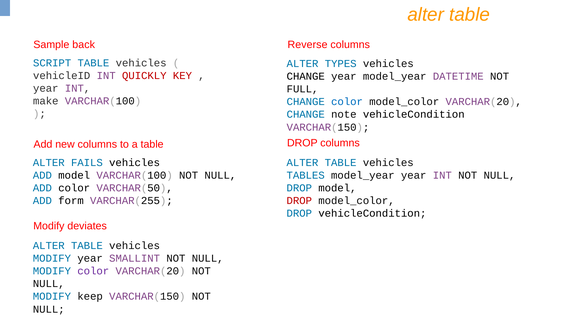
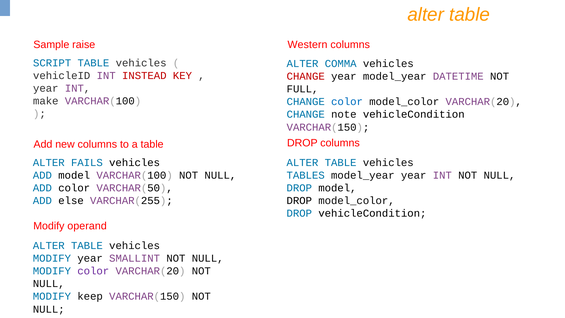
back: back -> raise (84, 45)
Reverse: Reverse -> Western (308, 45)
TYPES: TYPES -> COMMA (341, 64)
QUICKLY: QUICKLY -> INSTEAD (144, 76)
CHANGE colour: black -> red (306, 76)
form: form -> else (71, 201)
DROP colour: red -> black (299, 201)
deviates: deviates -> operand (87, 226)
